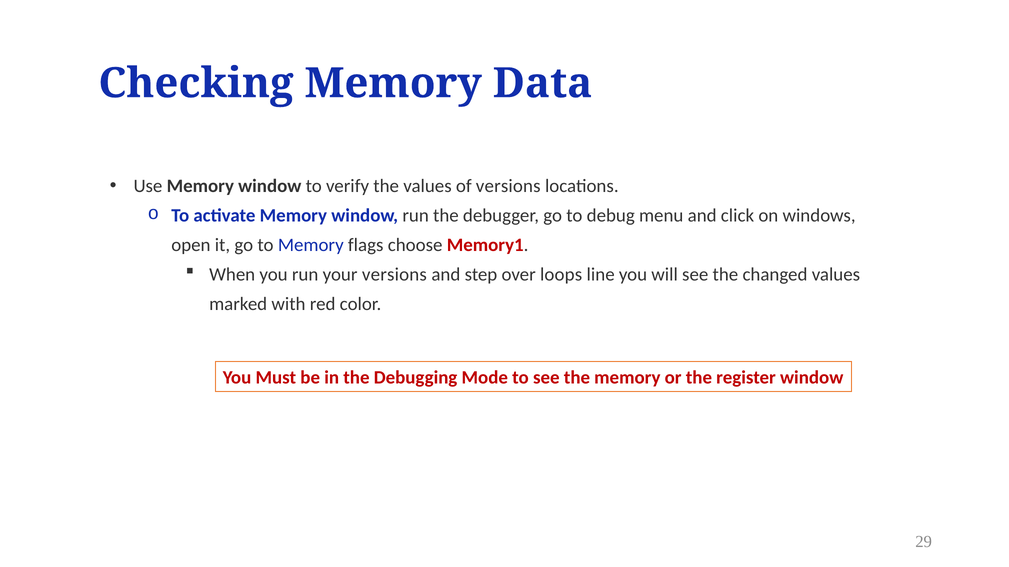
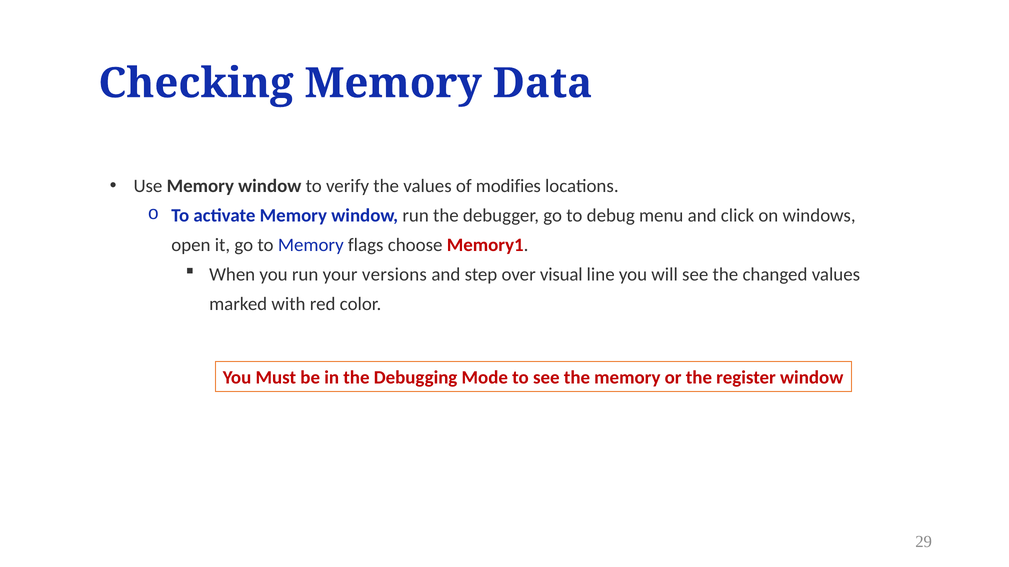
of versions: versions -> modifies (508, 186)
loops: loops -> visual (561, 275)
